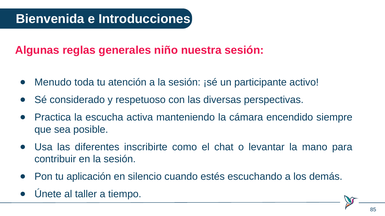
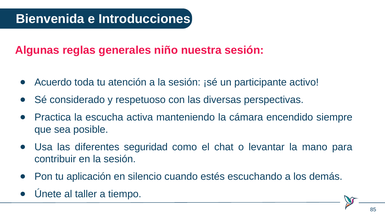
Menudo: Menudo -> Acuerdo (53, 83)
inscribirte: inscribirte -> seguridad (146, 147)
